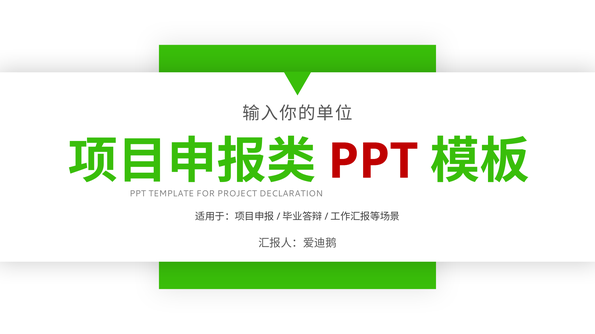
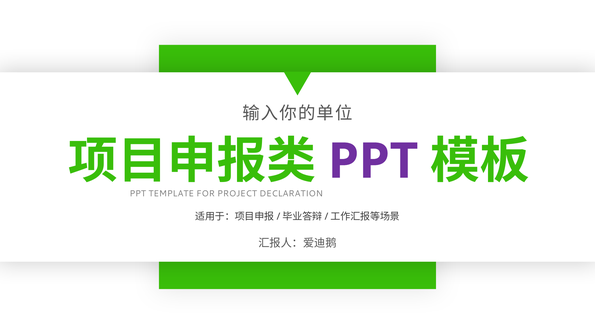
PPT colour: red -> purple (373, 162)
